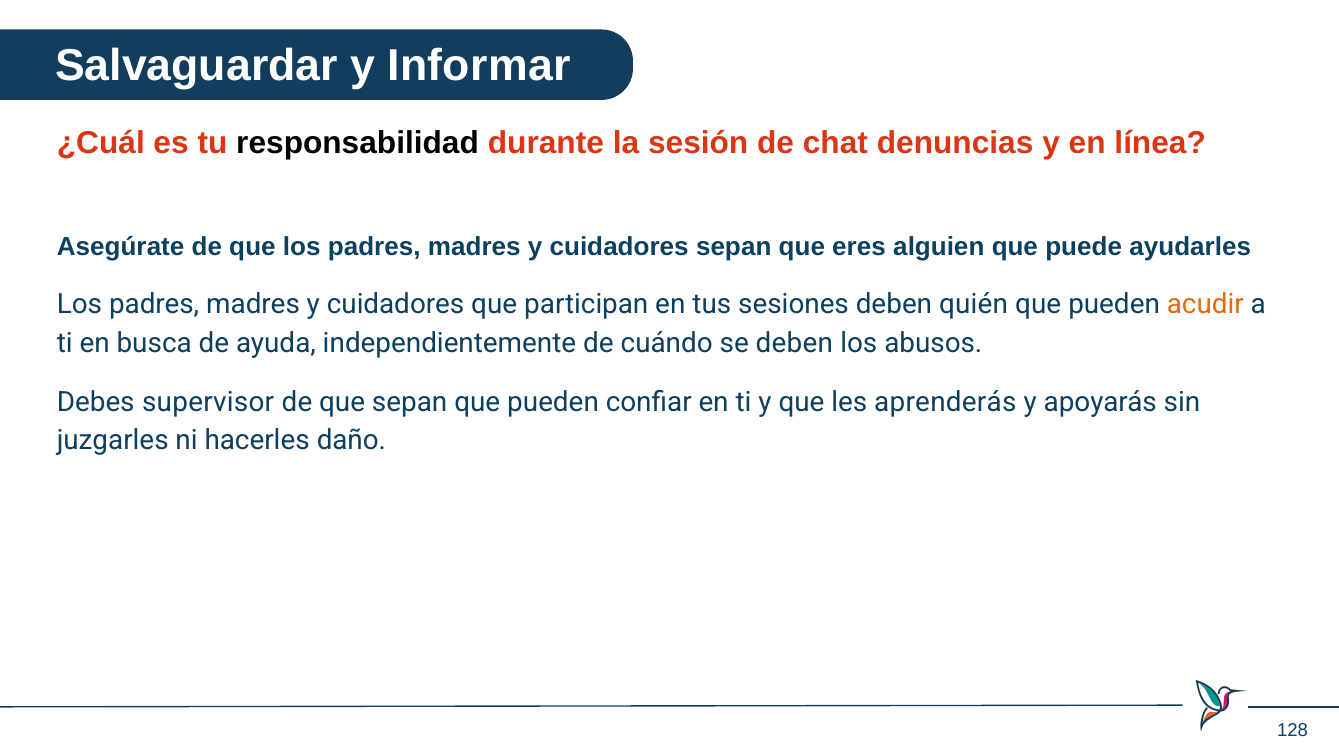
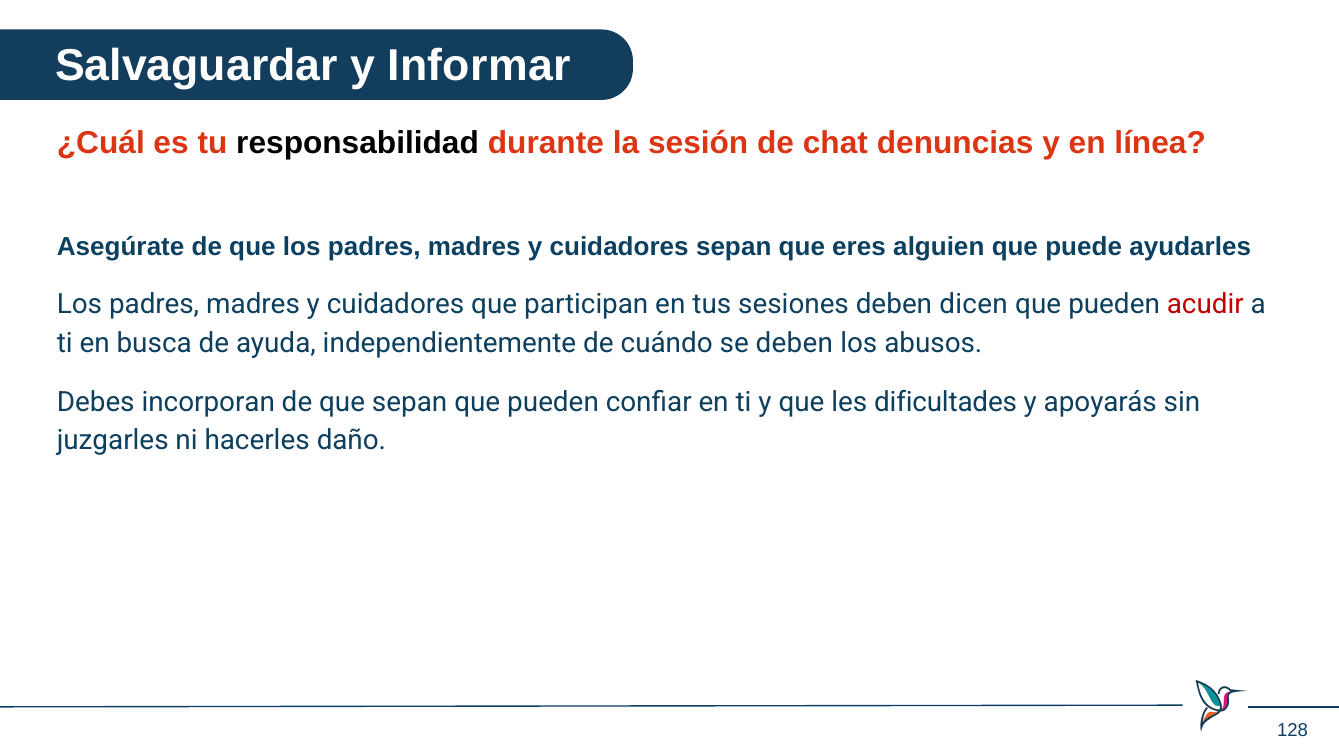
quién: quién -> dicen (974, 305)
acudir colour: orange -> red (1205, 305)
supervisor: supervisor -> incorporan (208, 402)
aprenderás: aprenderás -> dificultades (946, 402)
